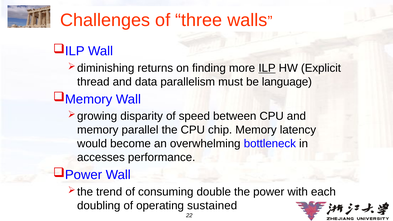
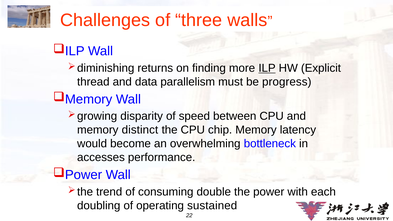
language: language -> progress (287, 82)
parallel: parallel -> distinct (140, 130)
